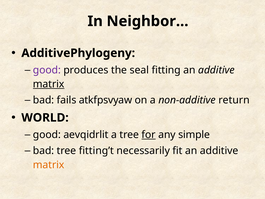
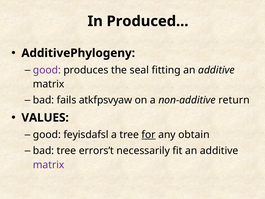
Neighbor: Neighbor -> Produced (148, 21)
matrix underline: present -> none (49, 84)
WORLD: WORLD -> VALUES (45, 118)
aevqidrlit: aevqidrlit -> feyisdafsl (86, 135)
simple: simple -> obtain (194, 135)
fitting’t: fitting’t -> errors’t (96, 151)
matrix colour: orange -> purple (49, 165)
